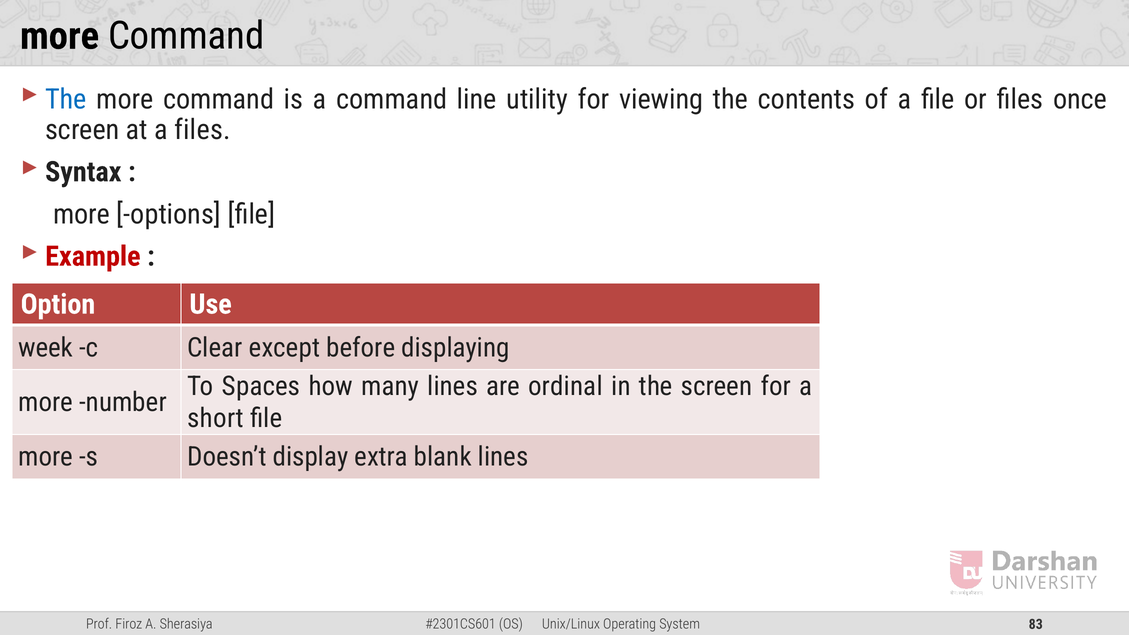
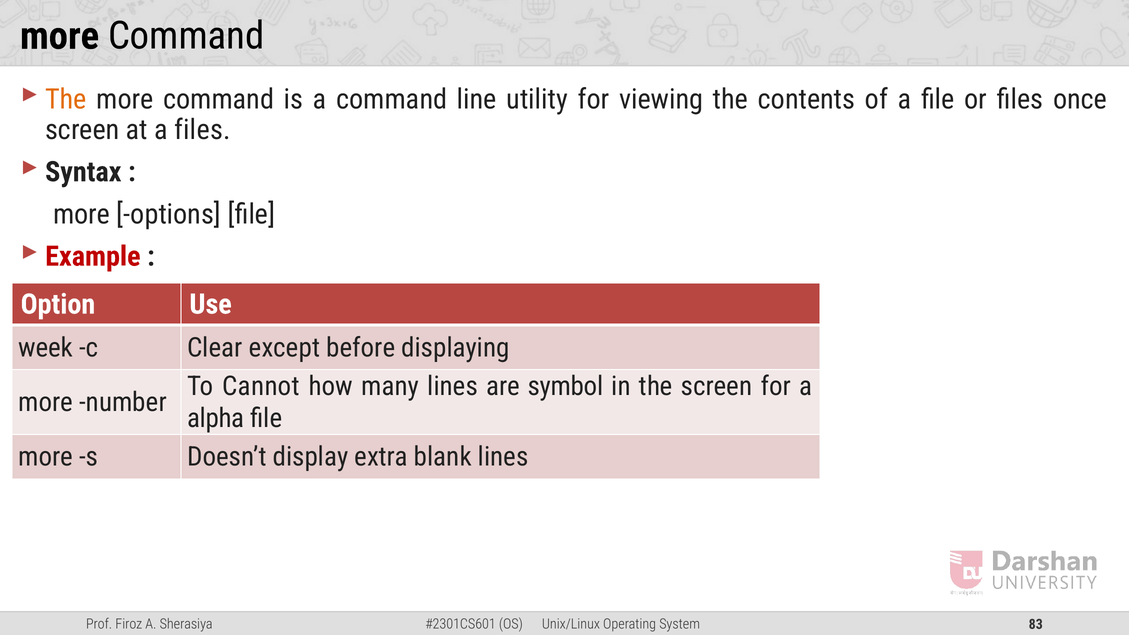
The colour: blue -> orange (66, 99)
Spaces: Spaces -> Cannot (261, 387)
ordinal: ordinal -> symbol (566, 387)
short: short -> alpha (216, 418)
